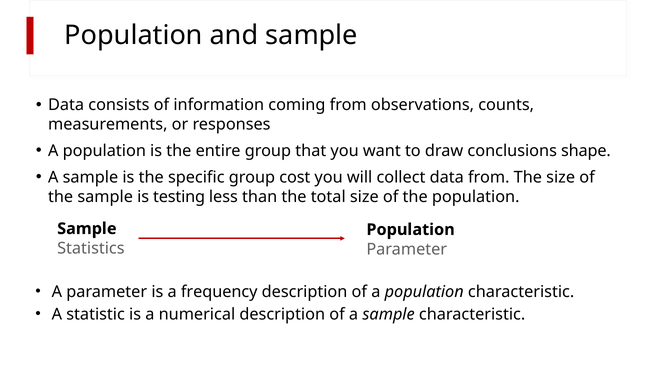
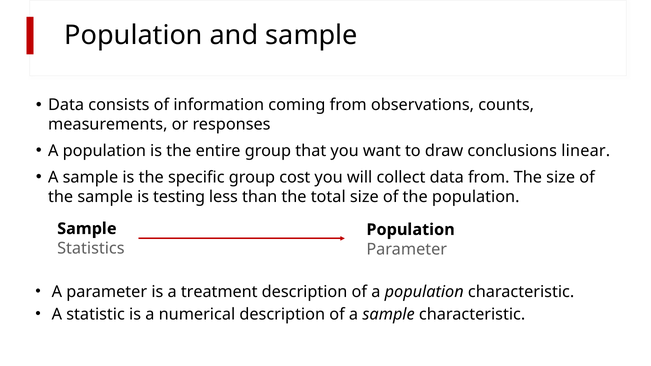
shape: shape -> linear (586, 151)
frequency: frequency -> treatment (219, 292)
